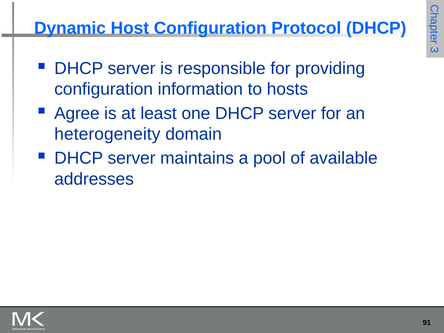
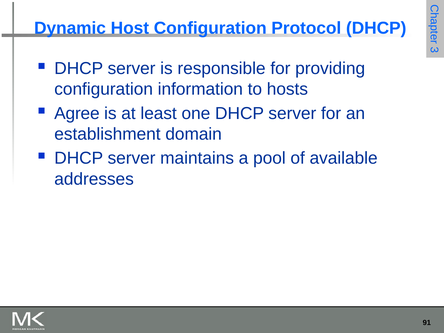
heterogeneity: heterogeneity -> establishment (107, 134)
